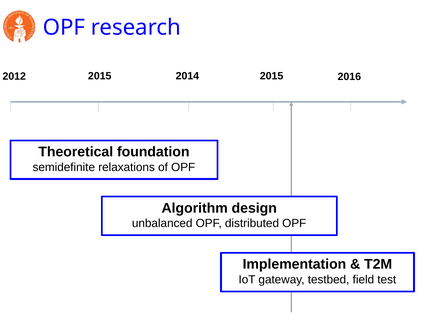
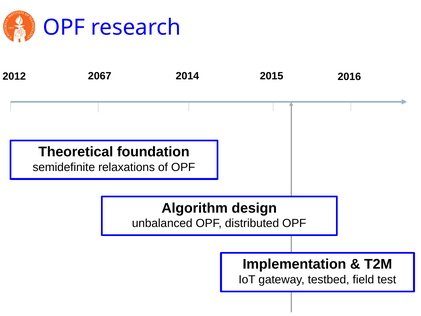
2012 2015: 2015 -> 2067 (100, 76)
